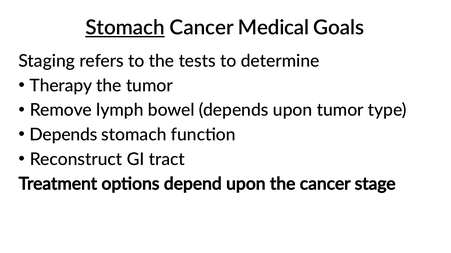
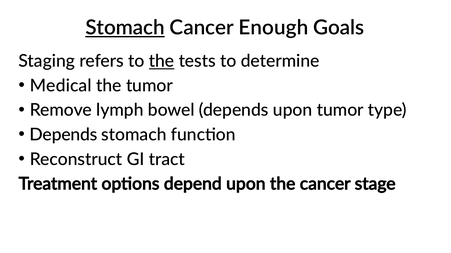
Medical: Medical -> Enough (273, 28)
the underline: none -> present (162, 61)
Therapy: Therapy -> Medical (61, 86)
